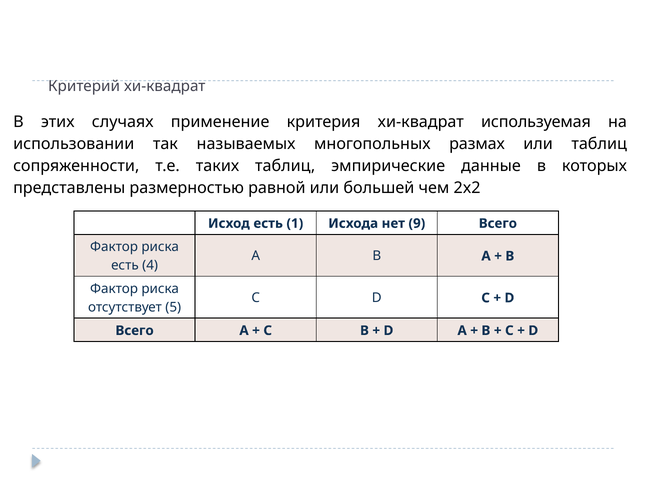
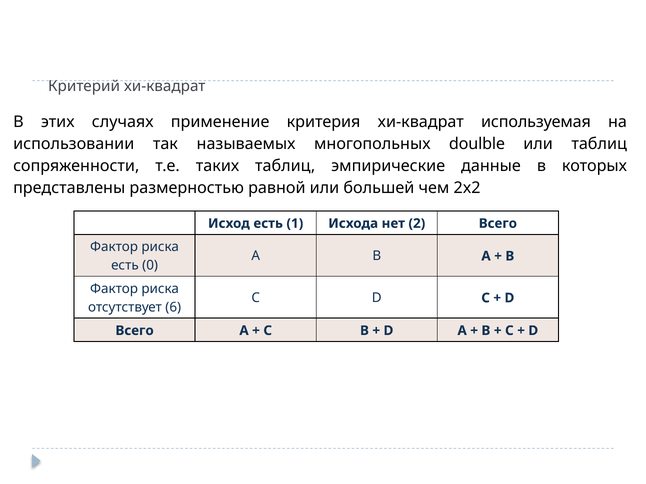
размах: размах -> doulble (477, 144)
9: 9 -> 2 (417, 224)
4: 4 -> 0 (150, 266)
5: 5 -> 6 (173, 307)
